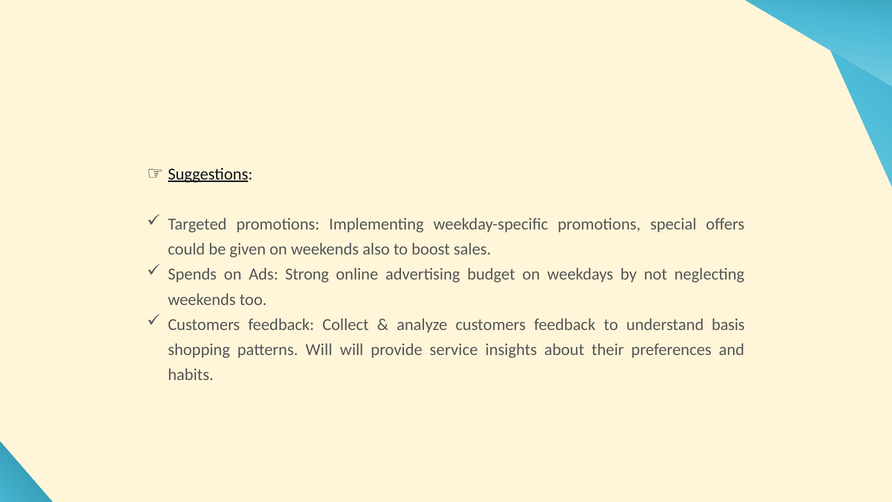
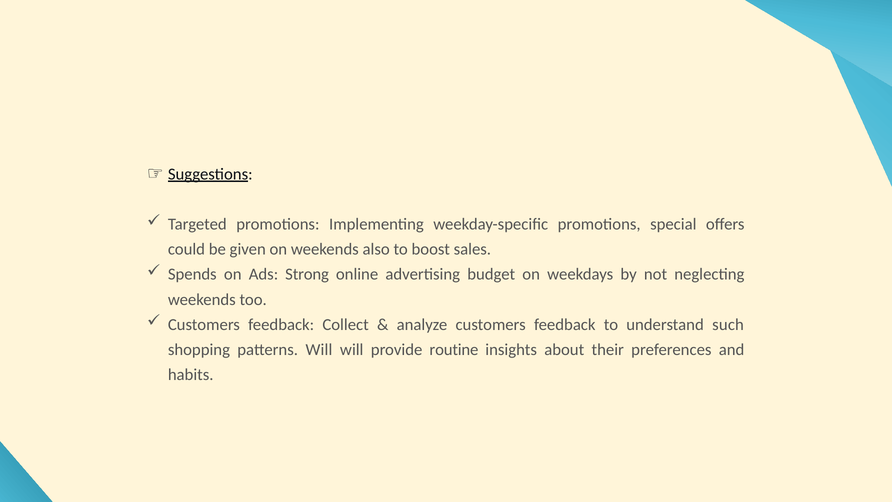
basis: basis -> such (728, 324)
service: service -> routine (454, 349)
